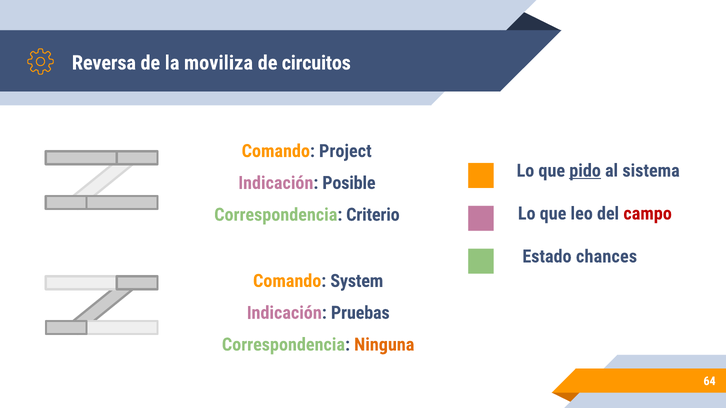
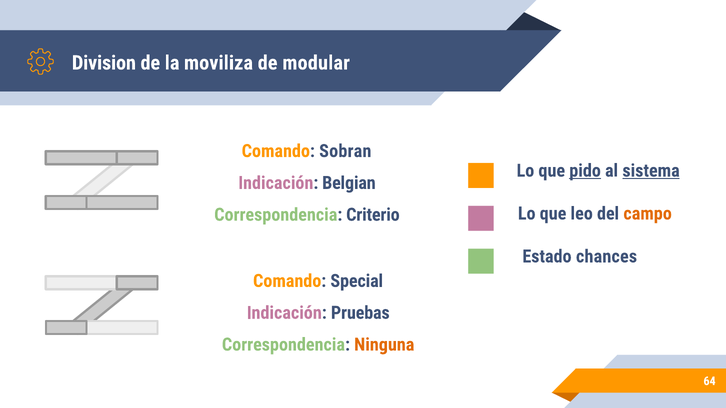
Reversa: Reversa -> Division (104, 63)
circuitos: circuitos -> modular (316, 63)
Project: Project -> Sobran (345, 151)
sistema underline: none -> present (651, 171)
Posible: Posible -> Belgian (349, 183)
campo colour: red -> orange (648, 214)
System: System -> Special (357, 281)
